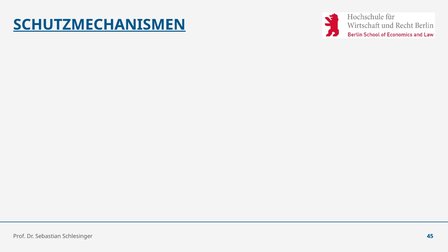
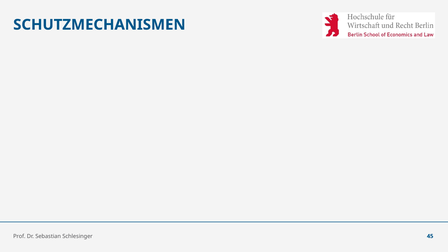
SCHUTZMECHANISMEN underline: present -> none (99, 25)
